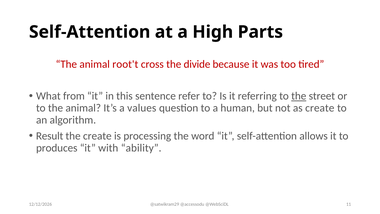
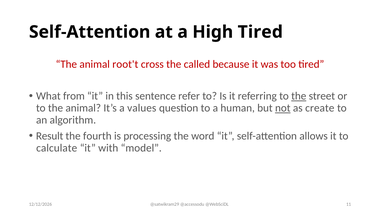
High Parts: Parts -> Tired (260, 32)
divide: divide -> called (197, 64)
not underline: none -> present (283, 108)
the create: create -> fourth (97, 136)
produces: produces -> calculate (57, 148)
ability: ability -> model (141, 148)
